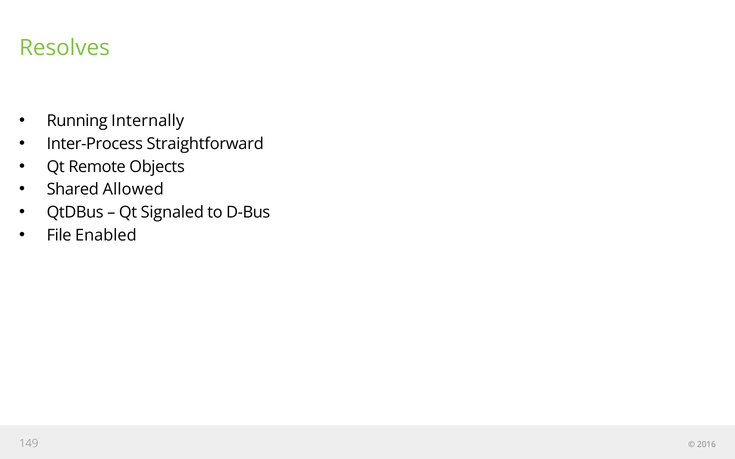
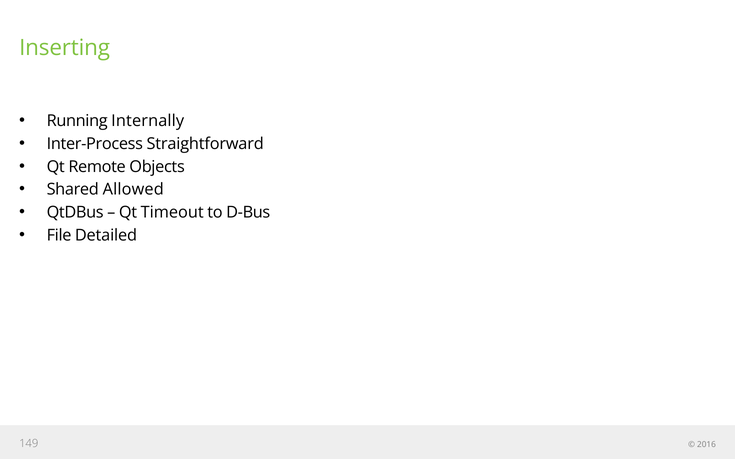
Resolves: Resolves -> Inserting (65, 48)
Signaled: Signaled -> Timeout (172, 213)
Enabled: Enabled -> Detailed (106, 235)
